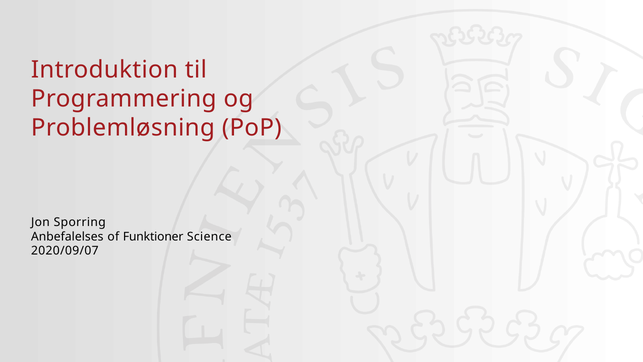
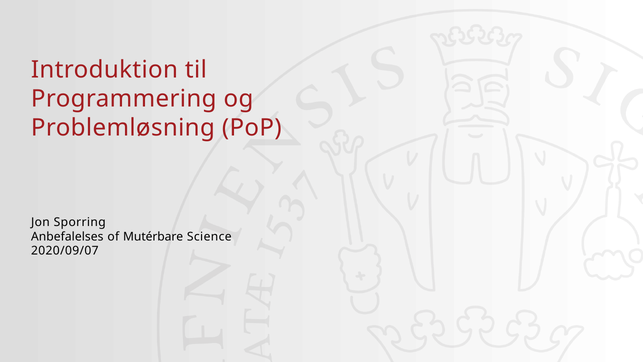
Funktioner: Funktioner -> Mutérbare (153, 236)
